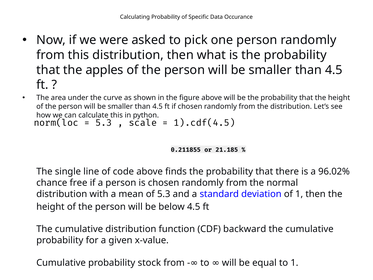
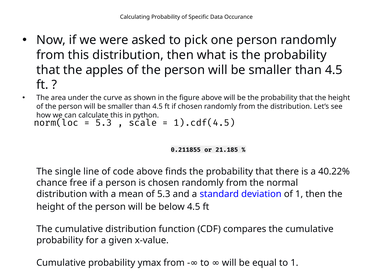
96.02%: 96.02% -> 40.22% (334, 171)
backward: backward -> compares (245, 229)
stock: stock -> ymax (149, 262)
